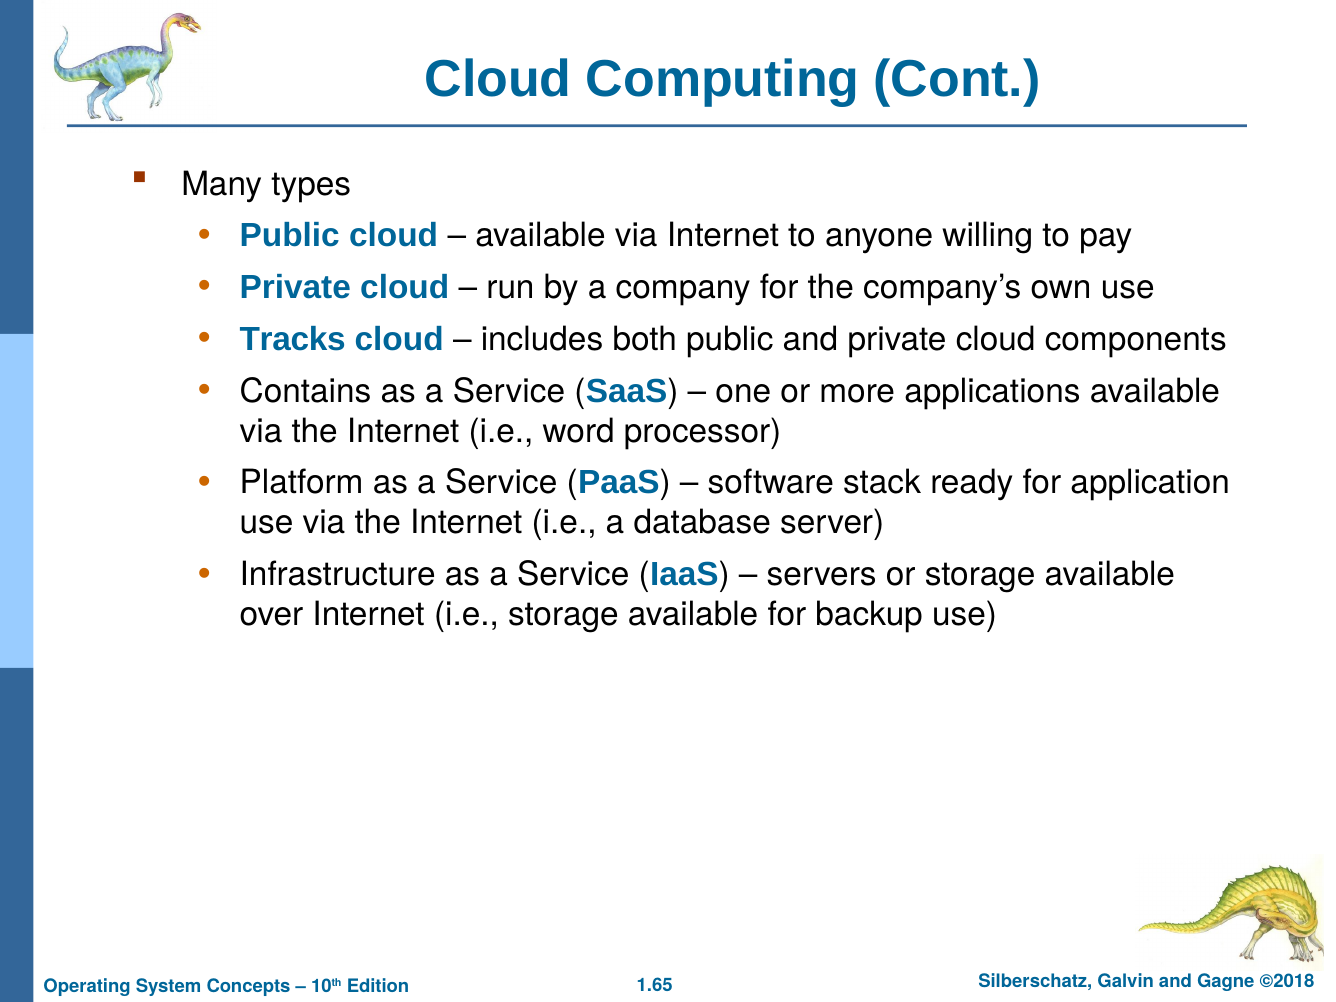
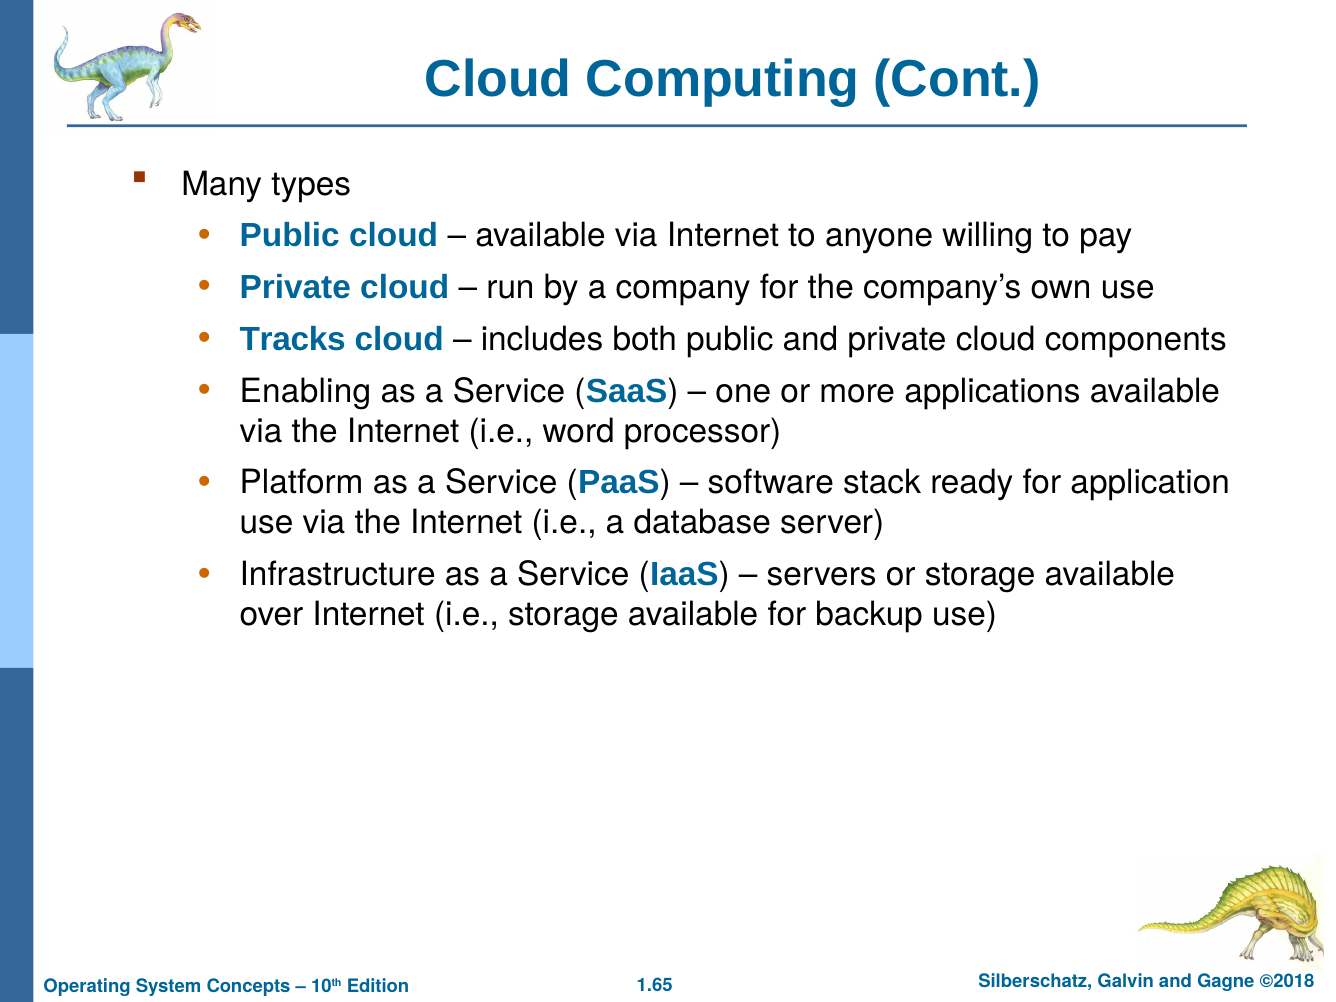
Contains: Contains -> Enabling (305, 391)
